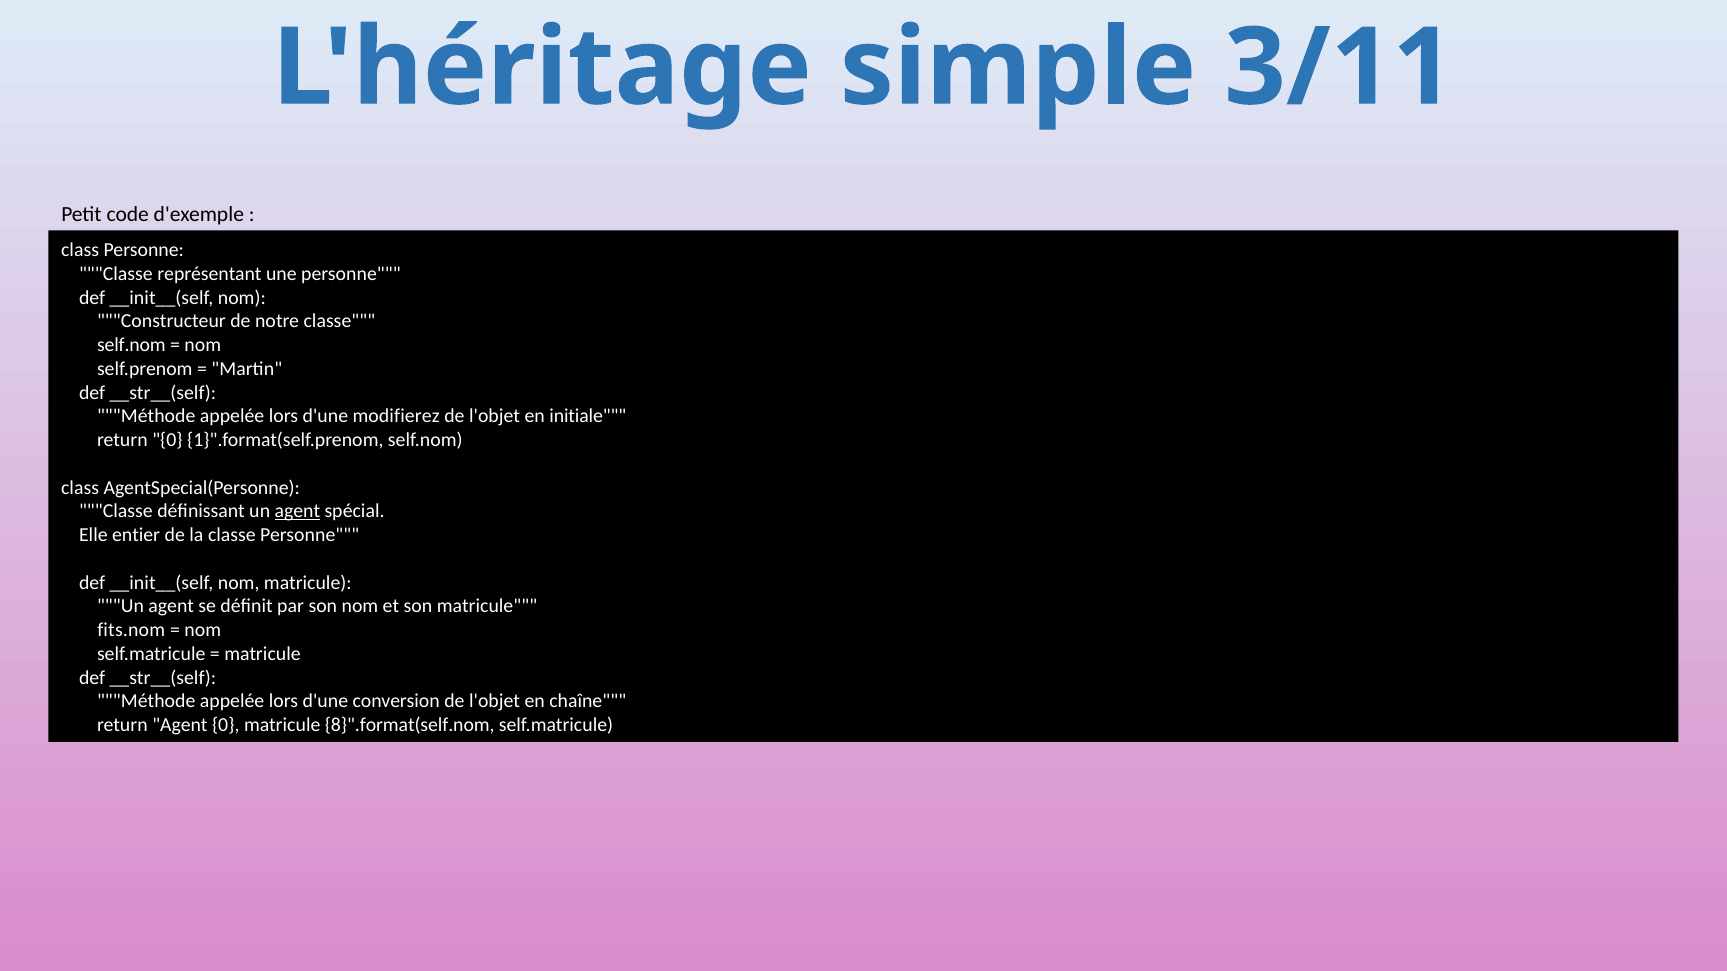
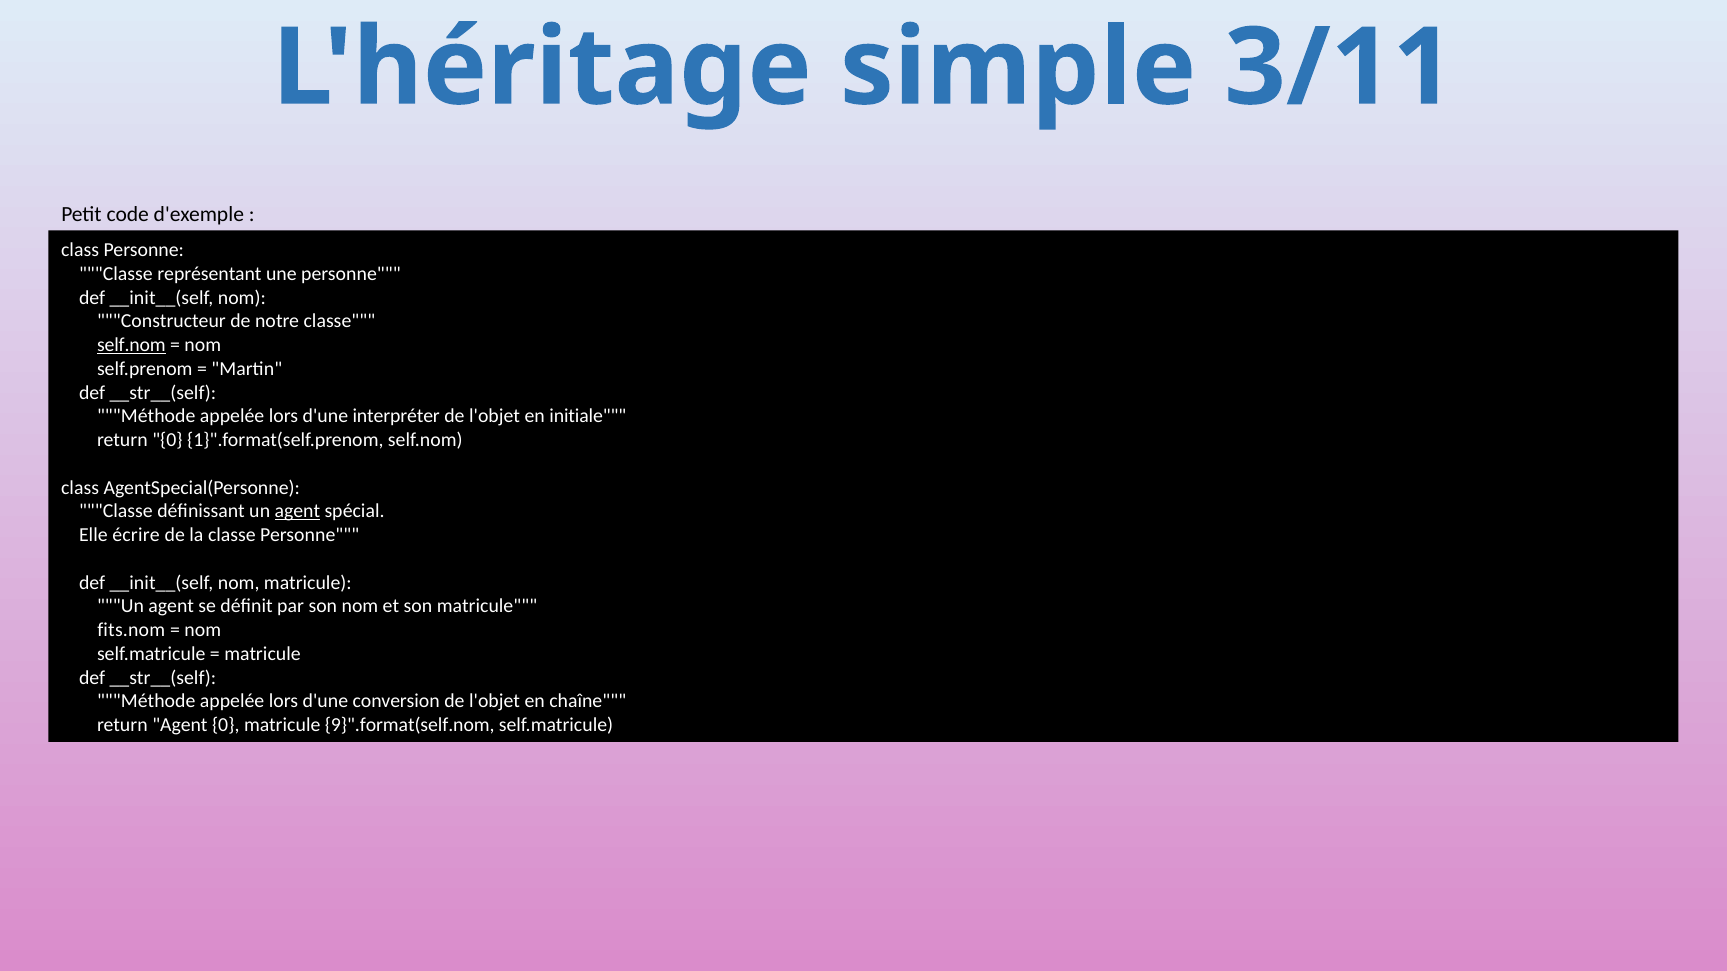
self.nom underline: none -> present (131, 345)
modifierez: modifierez -> interpréter (396, 417)
entier: entier -> écrire (136, 535)
8}".format(self.nom: 8}".format(self.nom -> 9}".format(self.nom (410, 725)
